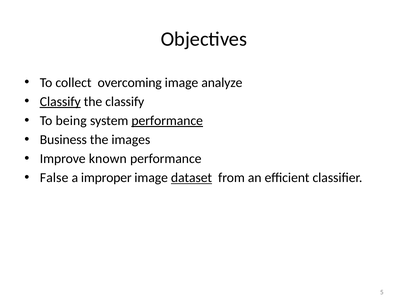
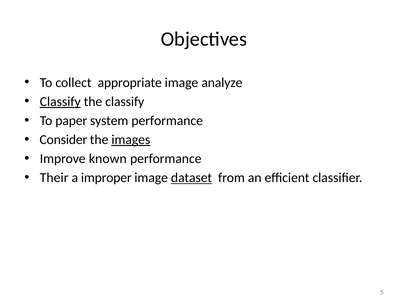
overcoming: overcoming -> appropriate (130, 83)
being: being -> paper (71, 121)
performance underline: present -> none (167, 121)
Business: Business -> Consider (63, 140)
images underline: none -> present (131, 140)
False: False -> Their (54, 178)
